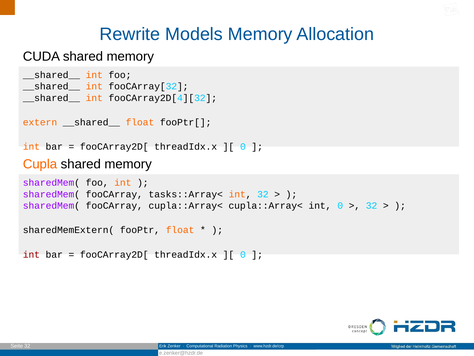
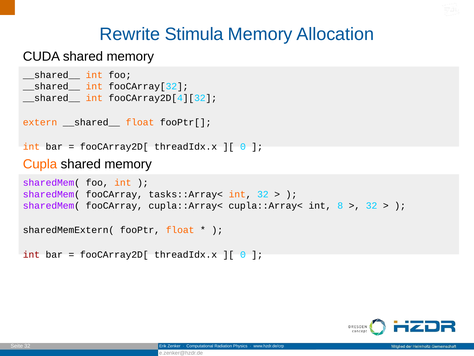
Models: Models -> Stimula (194, 34)
int 0: 0 -> 8 (340, 205)
